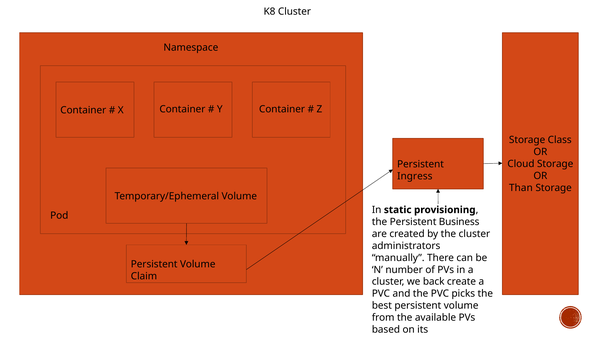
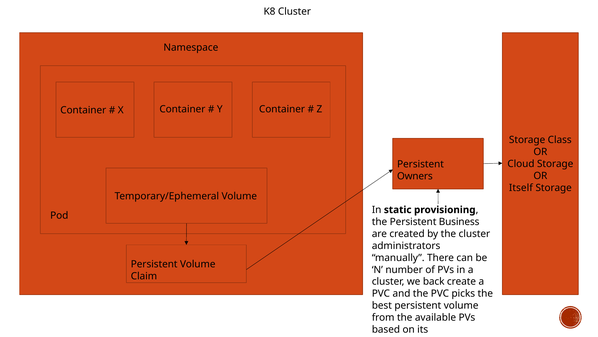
Ingress: Ingress -> Owners (415, 176)
Than: Than -> Itself (521, 188)
